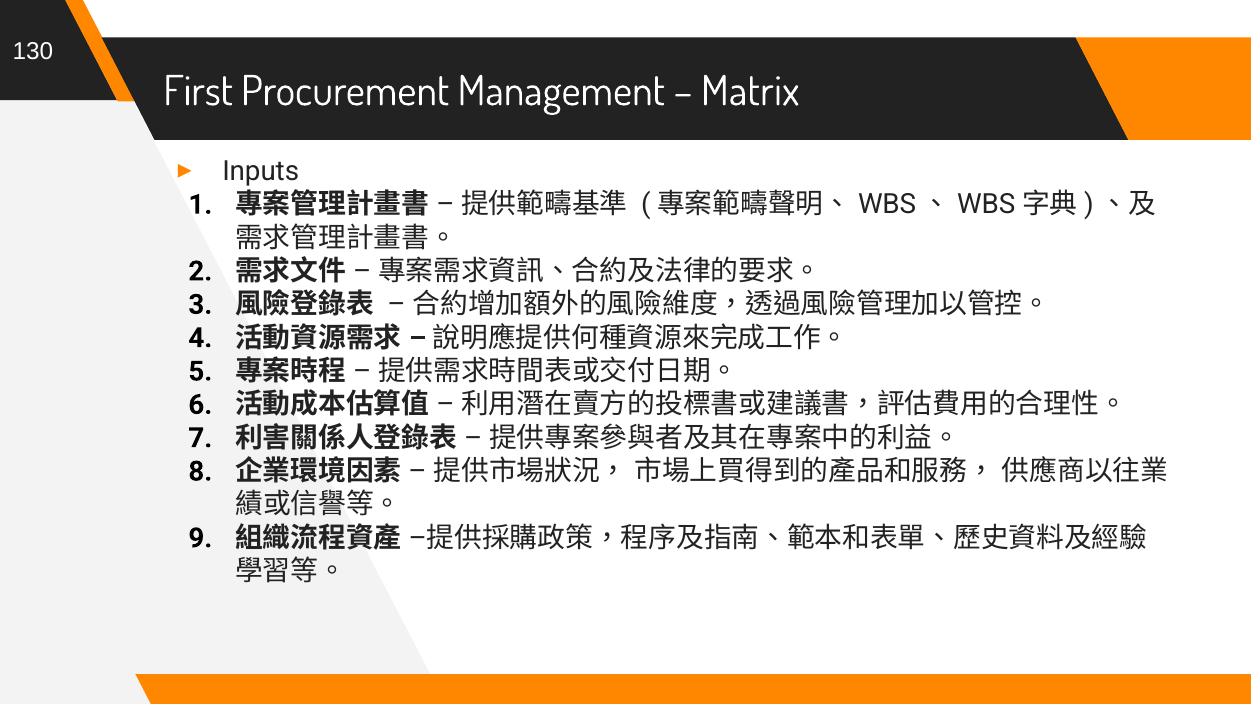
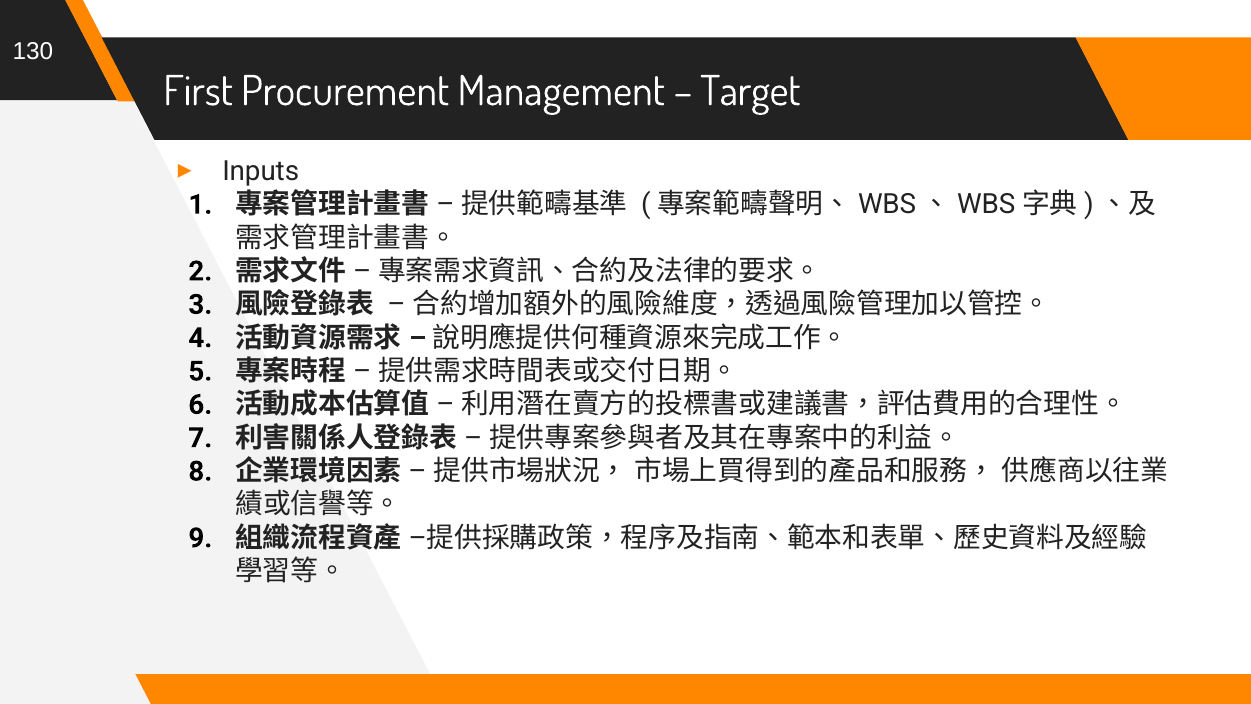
Matrix: Matrix -> Target (750, 91)
